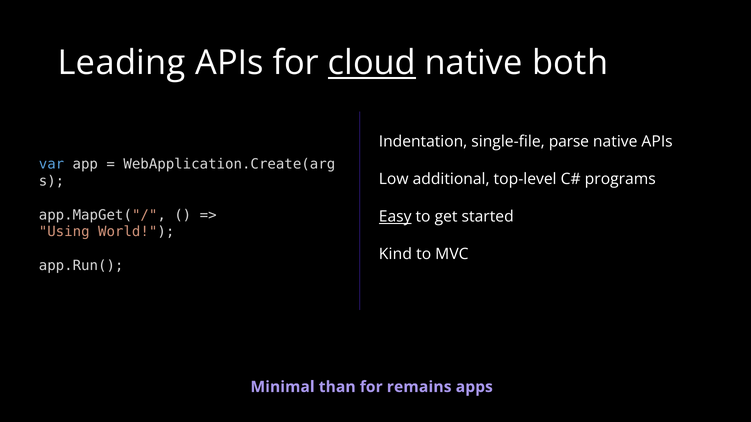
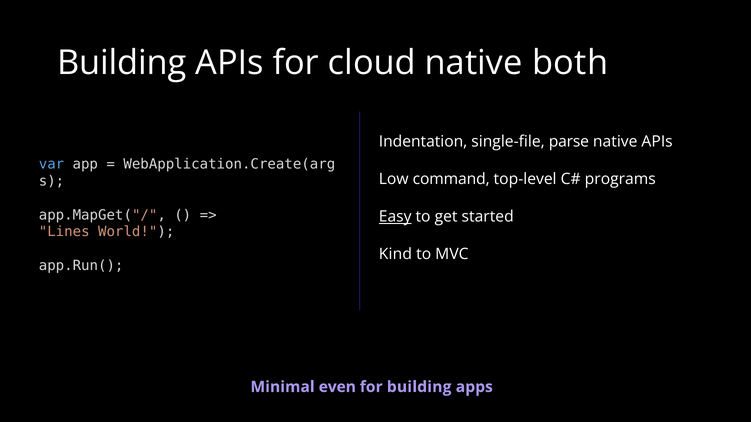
Leading: Leading -> Building (122, 63)
cloud underline: present -> none (372, 63)
additional: additional -> command (451, 179)
Using: Using -> Lines (64, 232)
than: than -> even (337, 387)
for remains: remains -> building (419, 387)
